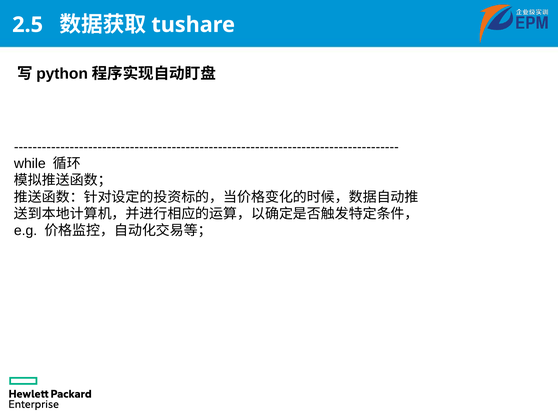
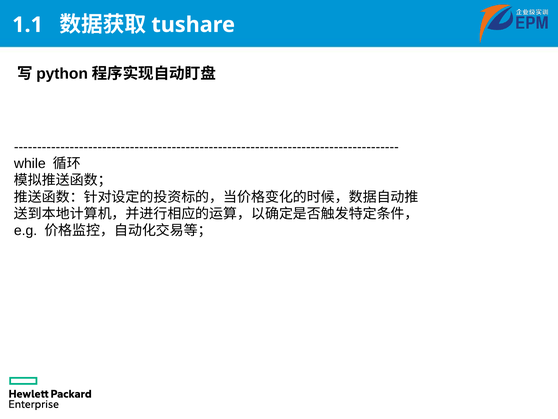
2.5: 2.5 -> 1.1 (28, 25)
